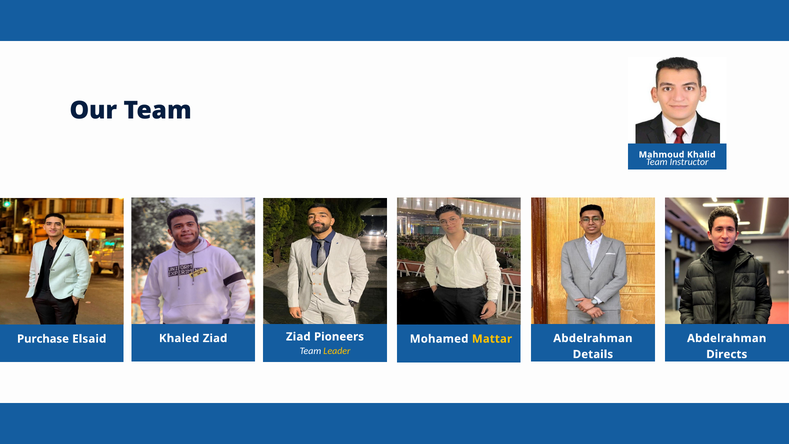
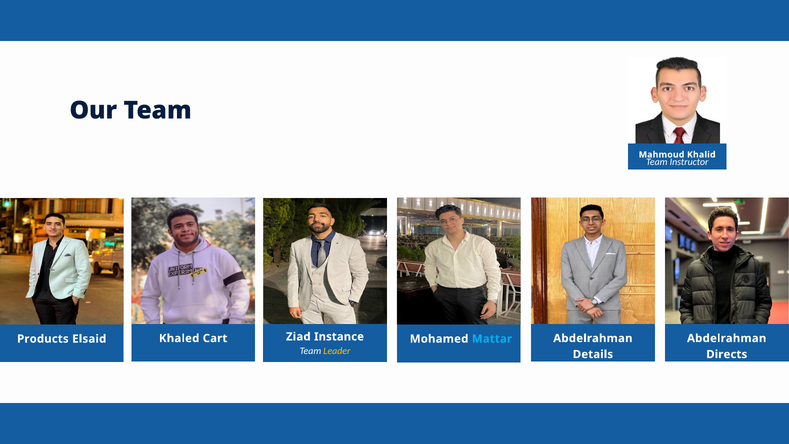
Pioneers: Pioneers -> Instance (339, 337)
Purchase: Purchase -> Products (43, 339)
Khaled Ziad: Ziad -> Cart (215, 338)
Mattar colour: yellow -> light blue (492, 339)
